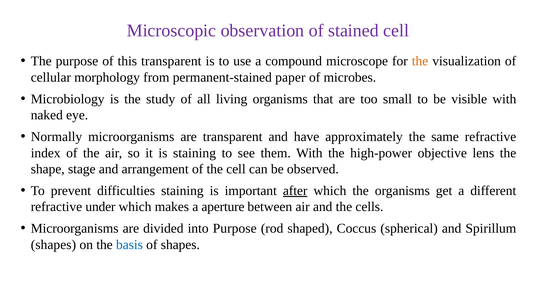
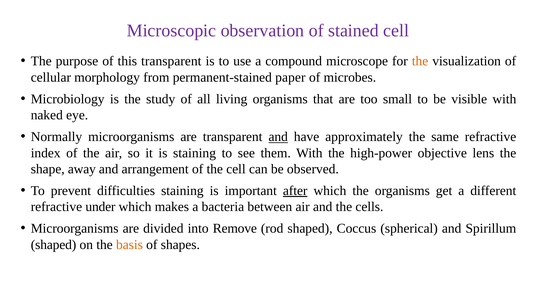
and underline: none -> present (278, 137)
stage: stage -> away (82, 169)
aperture: aperture -> bacteria (223, 207)
into Purpose: Purpose -> Remove (235, 229)
shapes: shapes -> shaped (54, 245)
basis colour: blue -> orange (129, 245)
